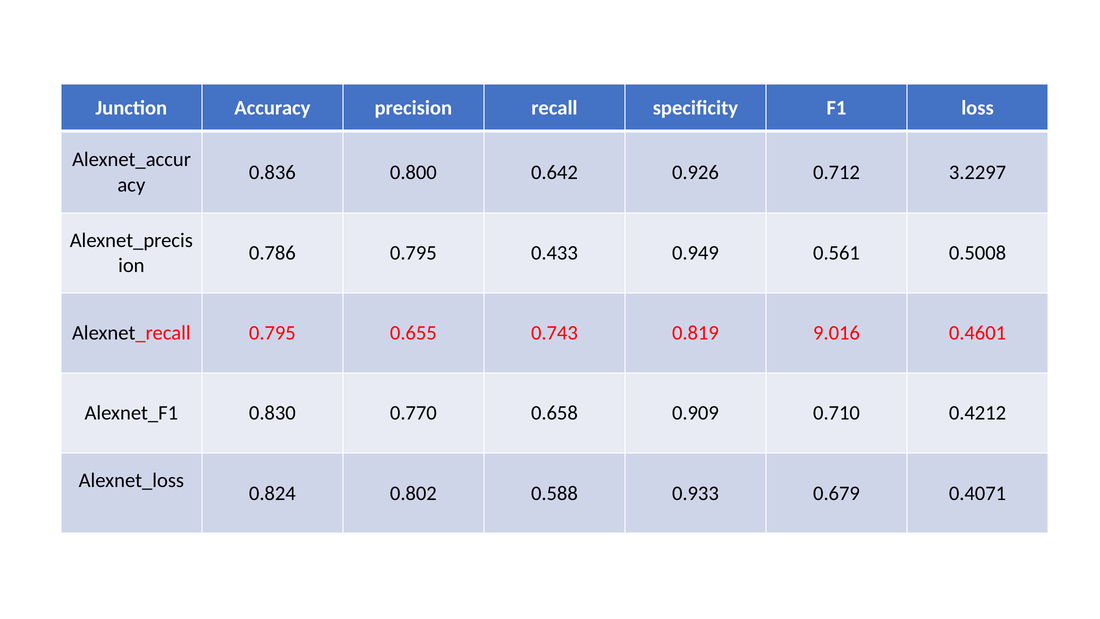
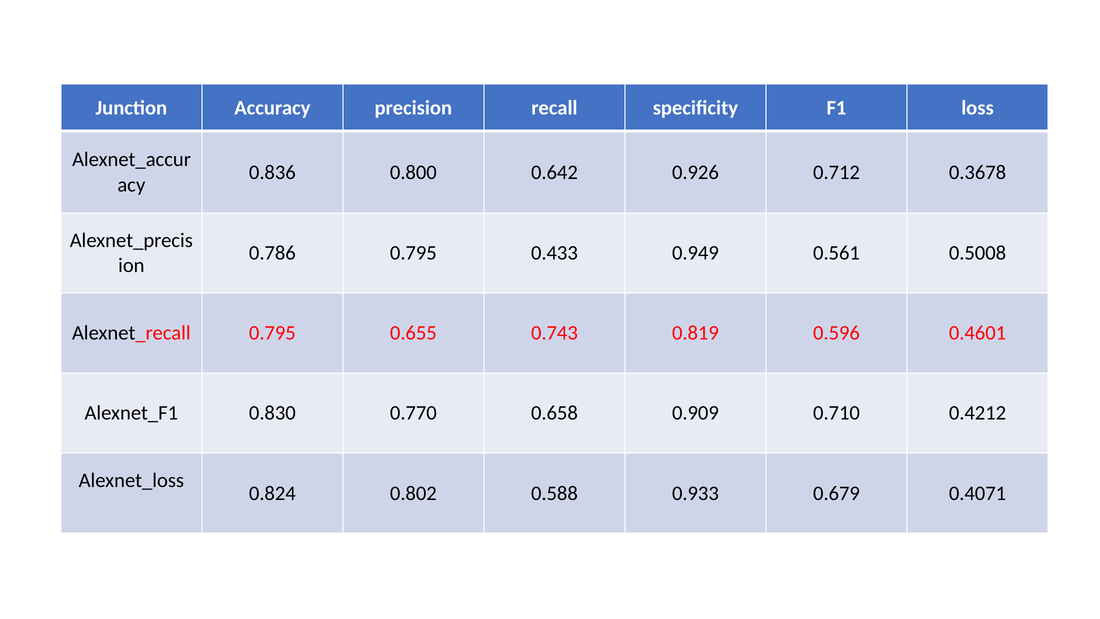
3.2297: 3.2297 -> 0.3678 (978, 172)
9.016: 9.016 -> 0.596 (836, 333)
